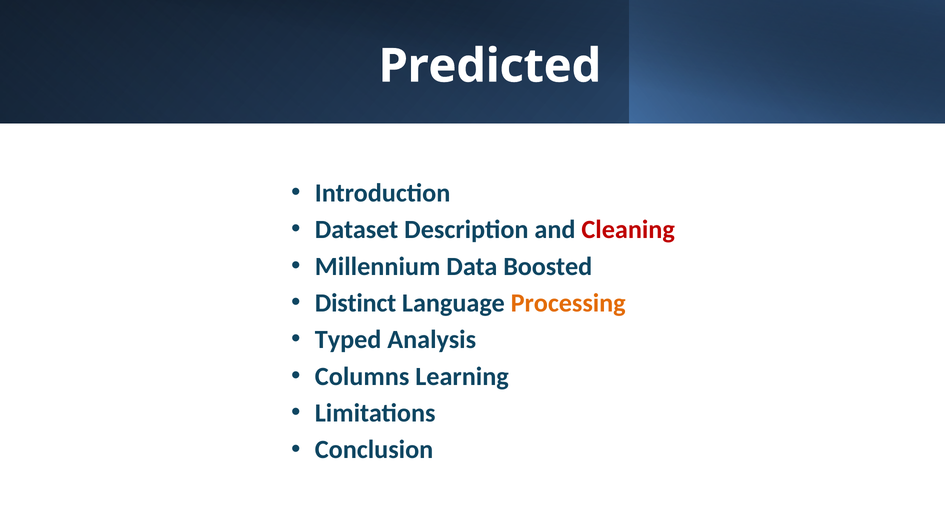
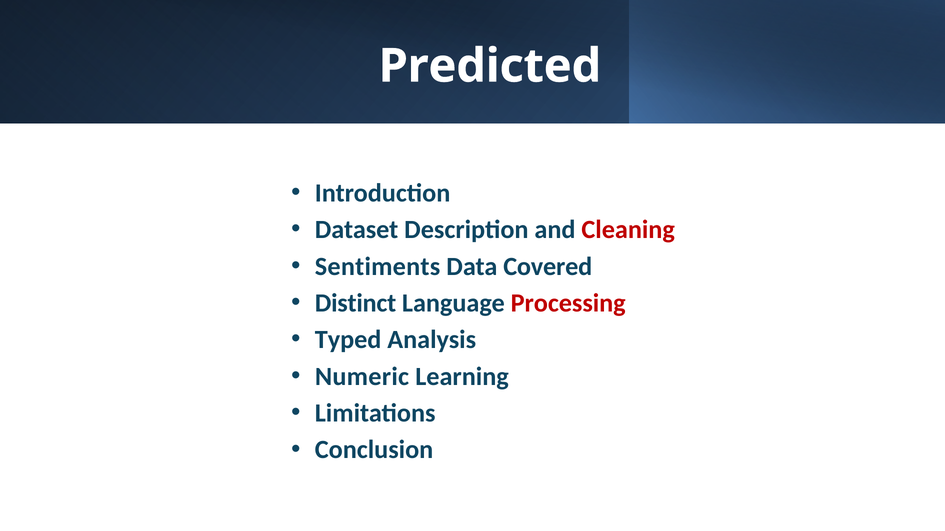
Millennium: Millennium -> Sentiments (378, 267)
Boosted: Boosted -> Covered (548, 267)
Processing colour: orange -> red (568, 303)
Columns: Columns -> Numeric (362, 377)
